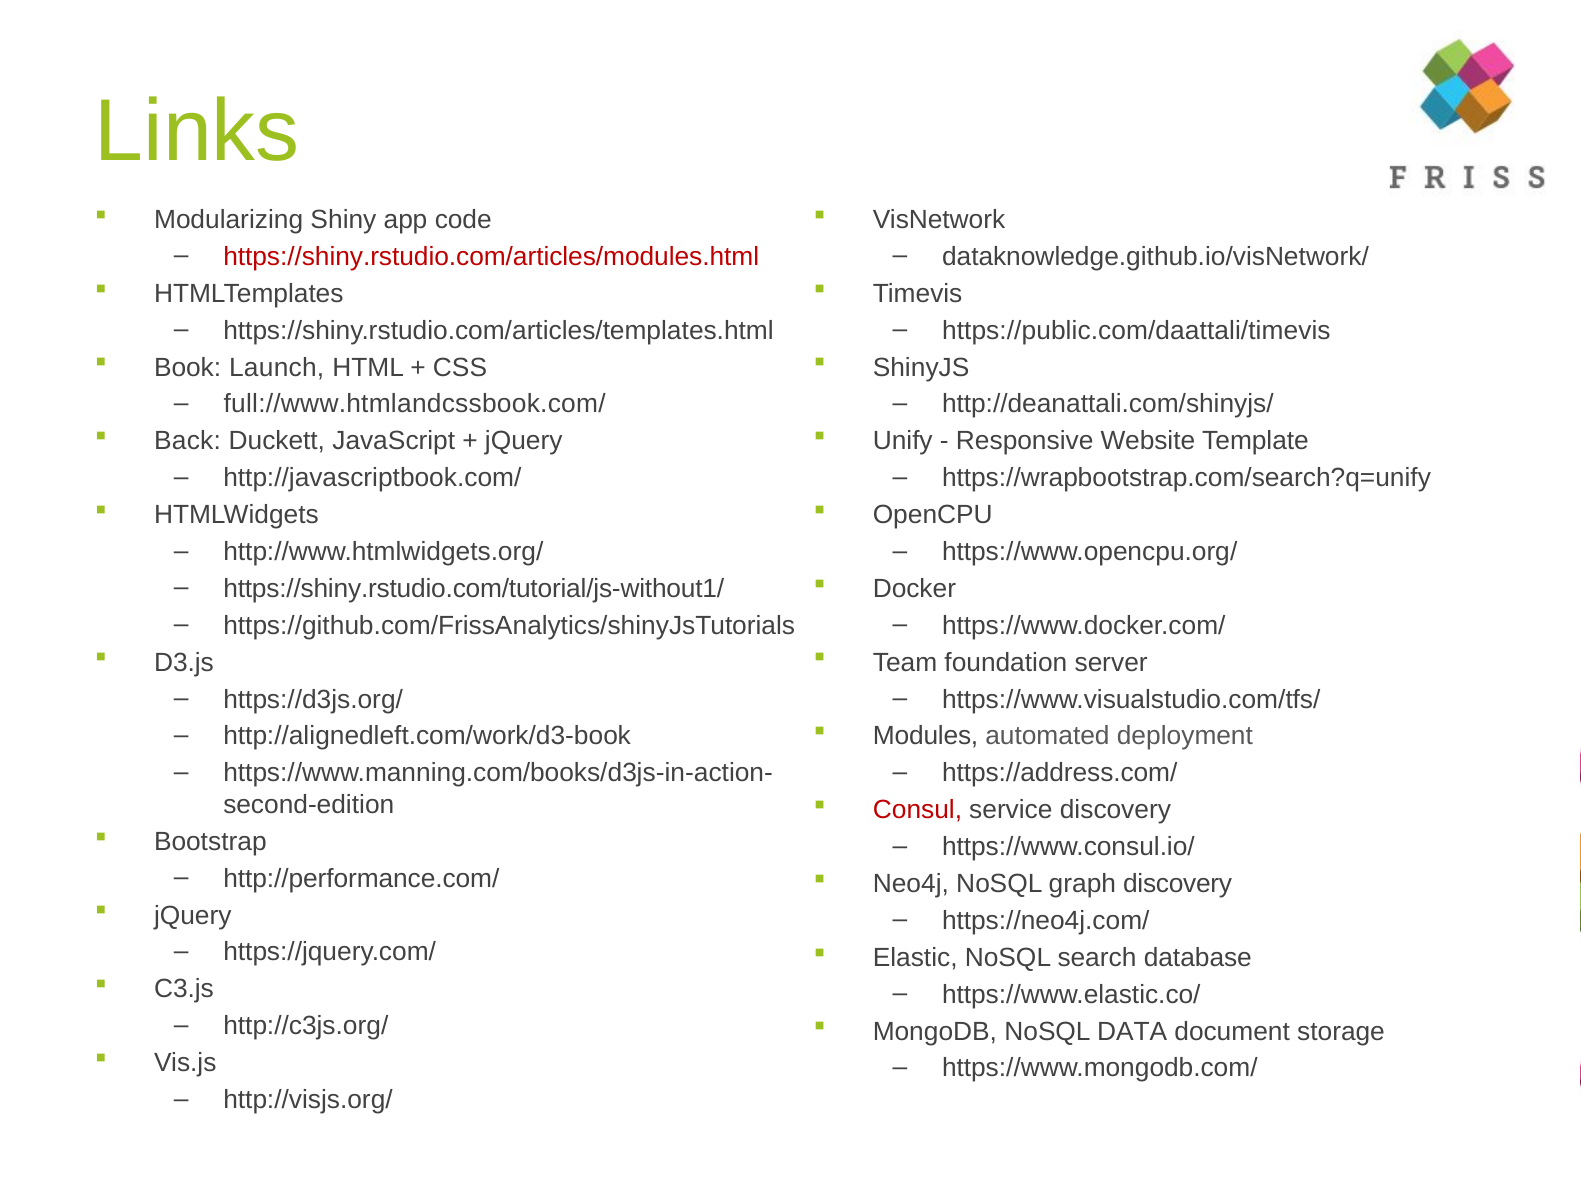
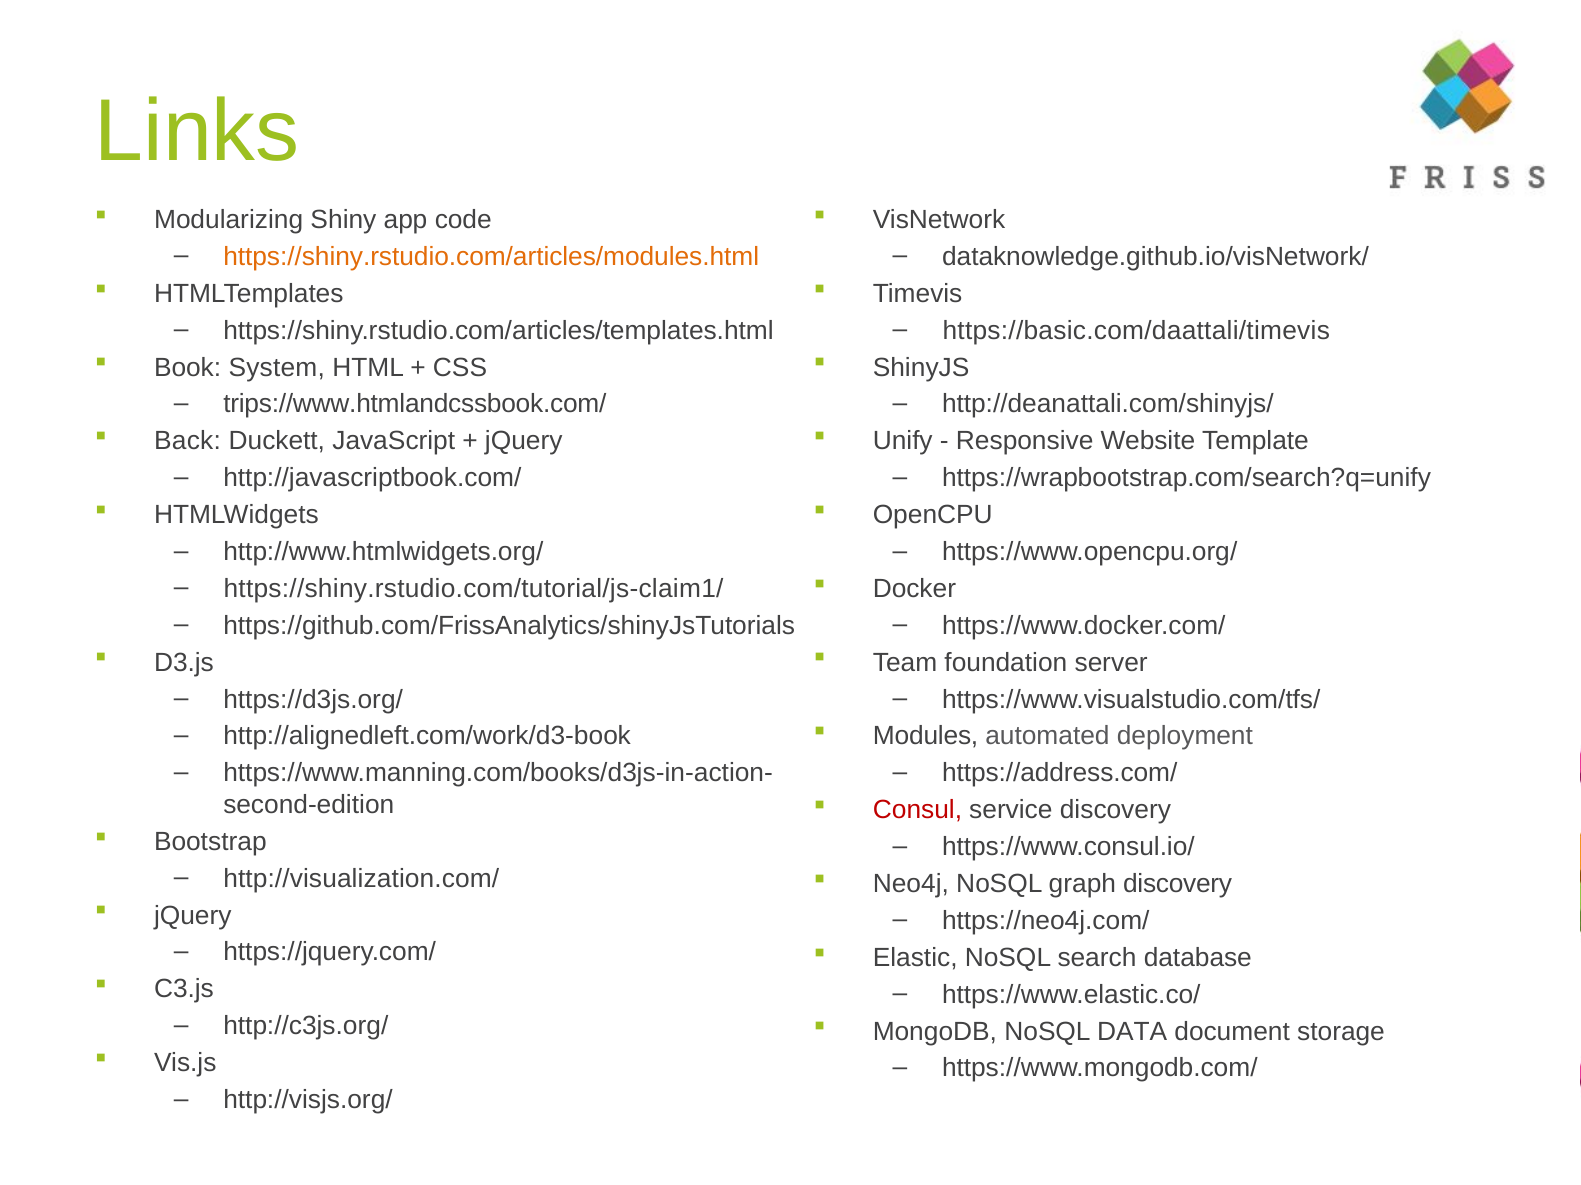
https://shiny.rstudio.com/articles/modules.html colour: red -> orange (491, 257)
https://public.com/daattali/timevis: https://public.com/daattali/timevis -> https://basic.com/daattali/timevis (1136, 331)
Launch: Launch -> System (277, 368)
full://www.htmlandcssbook.com/: full://www.htmlandcssbook.com/ -> trips://www.htmlandcssbook.com/ (415, 405)
https://shiny.rstudio.com/tutorial/js-without1/: https://shiny.rstudio.com/tutorial/js-without1/ -> https://shiny.rstudio.com/tutorial/js-claim1/ (474, 589)
http://performance.com/: http://performance.com/ -> http://visualization.com/ (361, 879)
